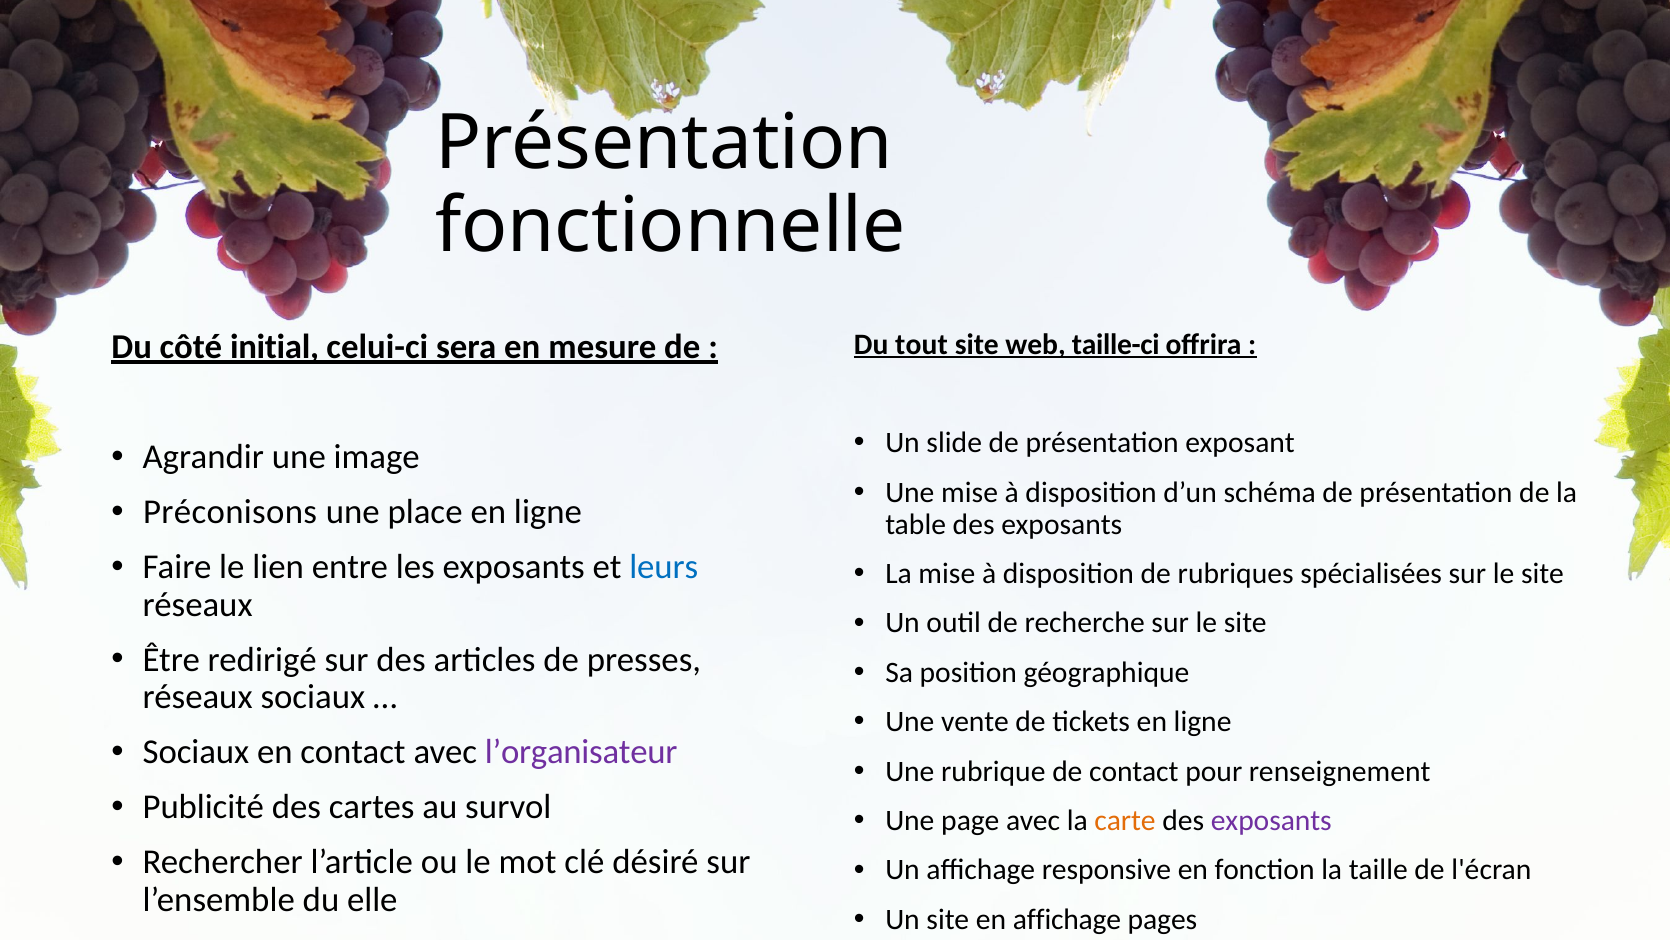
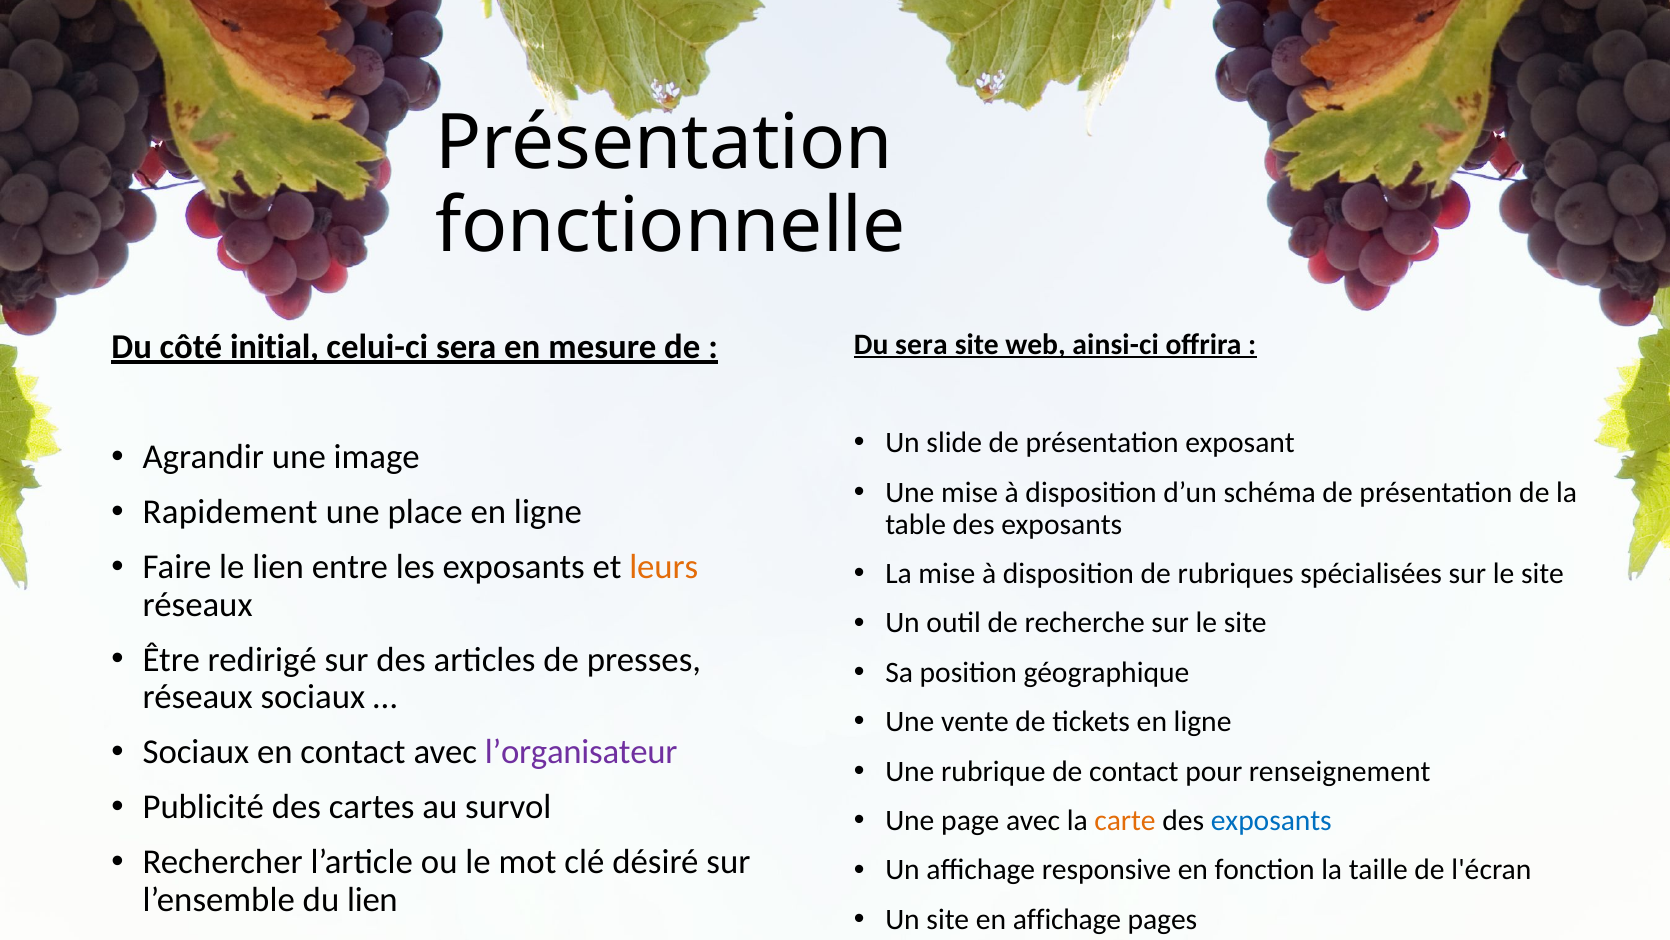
Du tout: tout -> sera (921, 344)
taille-ci: taille-ci -> ainsi-ci (1116, 344)
Préconisons: Préconisons -> Rapidement (230, 512)
leurs colour: blue -> orange (664, 567)
exposants colour: purple -> blue (1271, 820)
du elle: elle -> lien (372, 899)
